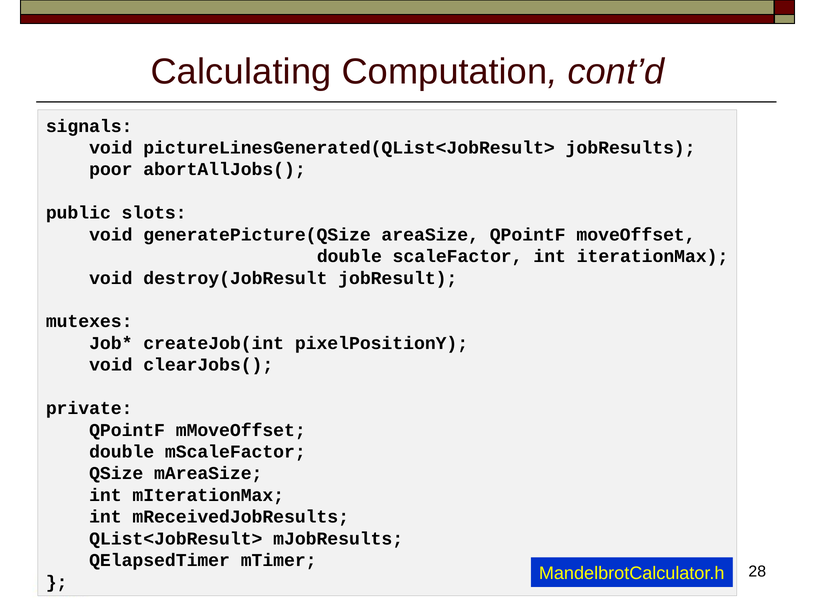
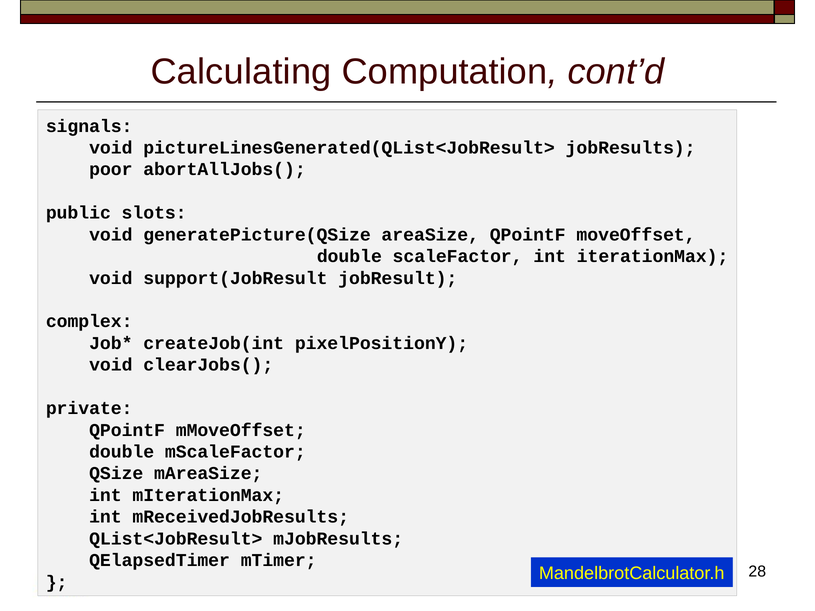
destroy(JobResult: destroy(JobResult -> support(JobResult (235, 278)
mutexes: mutexes -> complex (89, 322)
